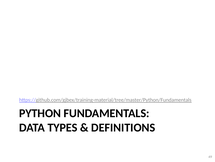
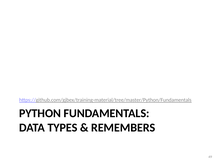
DEFINITIONS: DEFINITIONS -> REMEMBERS (123, 127)
